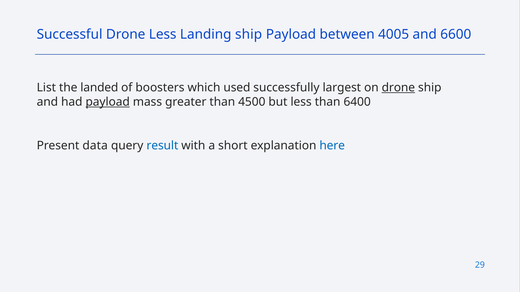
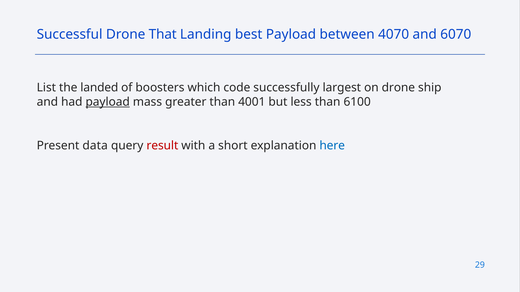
Drone Less: Less -> That (163, 35)
Landing ship: ship -> best (249, 35)
4005: 4005 -> 4070 (394, 35)
6600: 6600 -> 6070 (456, 35)
used: used -> code (237, 88)
drone underline: present -> none (398, 88)
4500: 4500 -> 4001 (252, 102)
6400: 6400 -> 6100 (357, 102)
result colour: blue -> red (162, 146)
